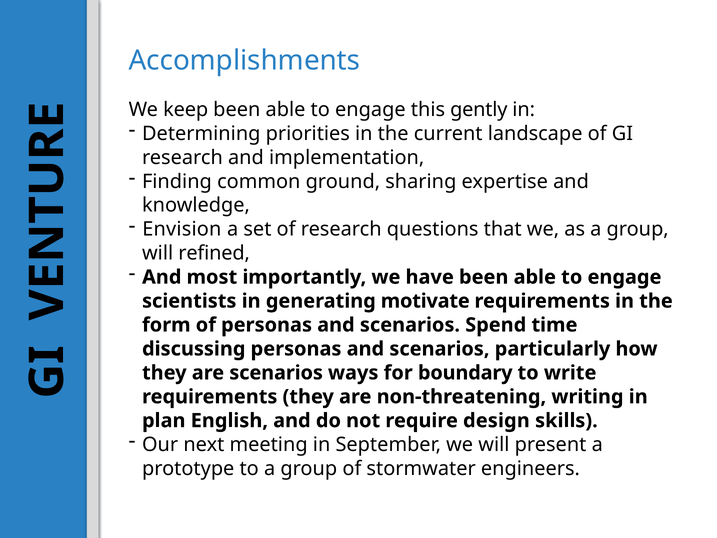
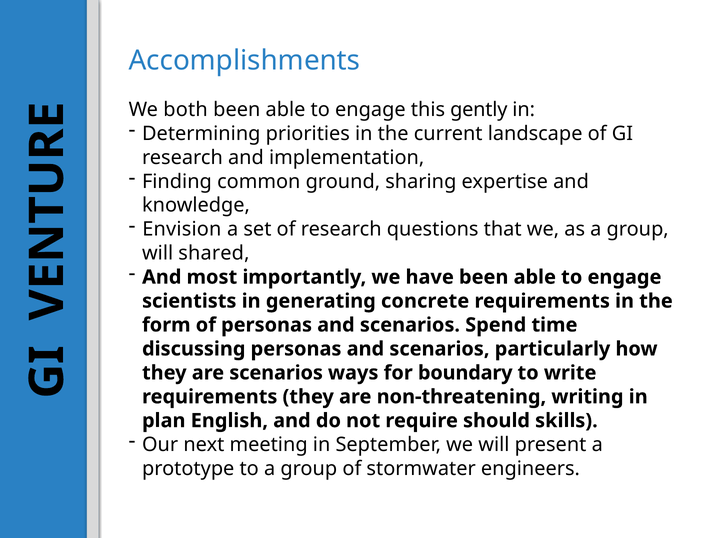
keep: keep -> both (186, 110)
refined: refined -> shared (214, 253)
motivate: motivate -> concrete (425, 301)
design: design -> should (496, 420)
